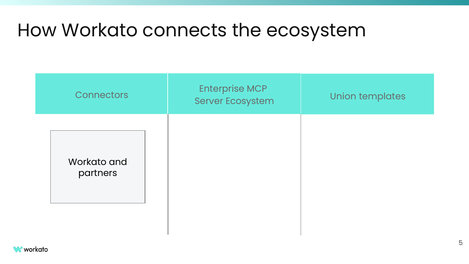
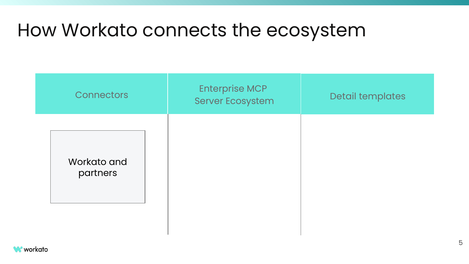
Union: Union -> Detail (343, 97)
